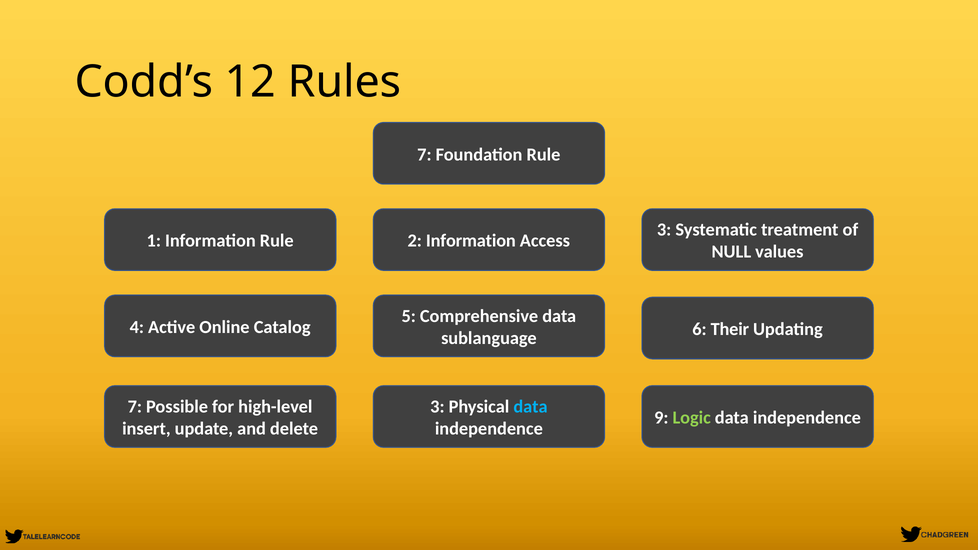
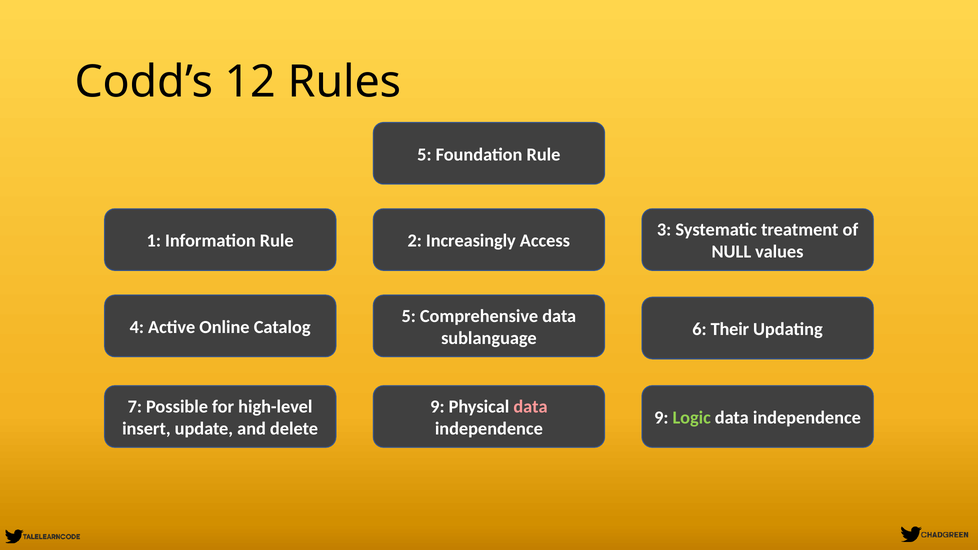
7: 7 -> 5 (424, 155)
2 Information: Information -> Increasingly (471, 241)
3: 3 -> 9 (437, 407)
data colour: light blue -> pink (531, 407)
